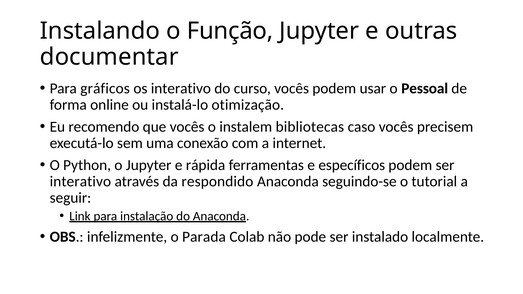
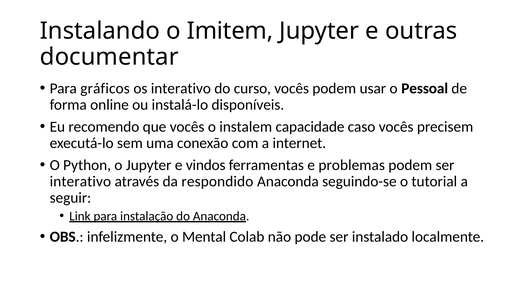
Função: Função -> Imitem (230, 31)
otimização: otimização -> disponíveis (248, 105)
bibliotecas: bibliotecas -> capacidade (310, 127)
rápida: rápida -> vindos (206, 165)
específicos: específicos -> problemas (352, 165)
Parada: Parada -> Mental (204, 237)
